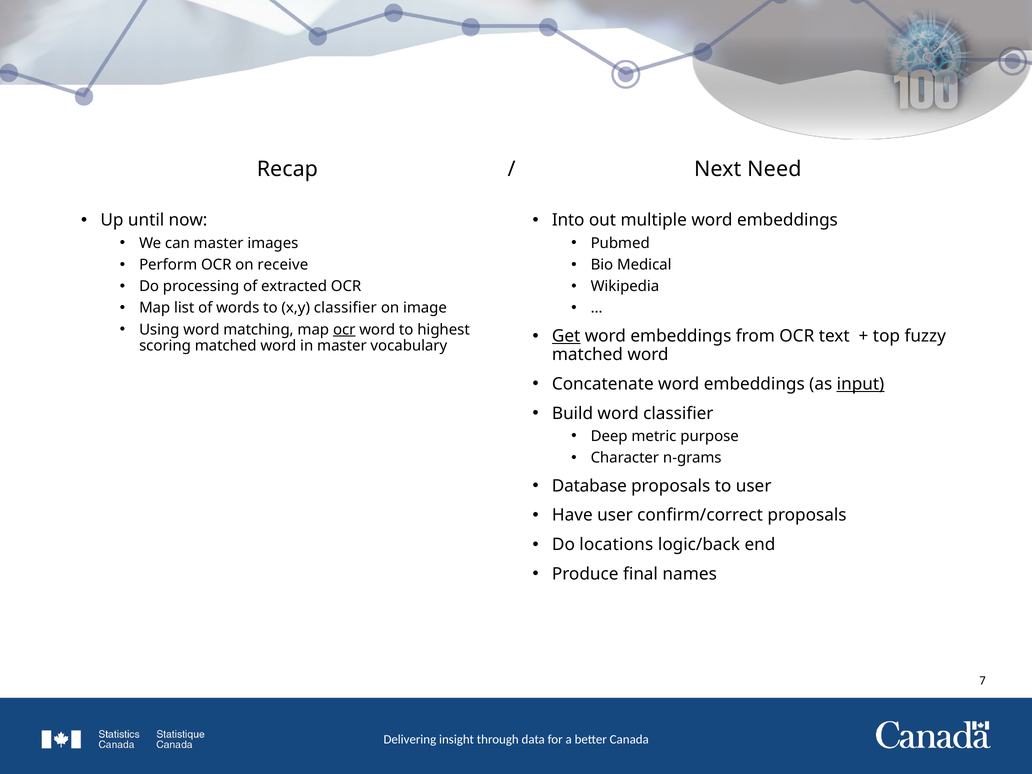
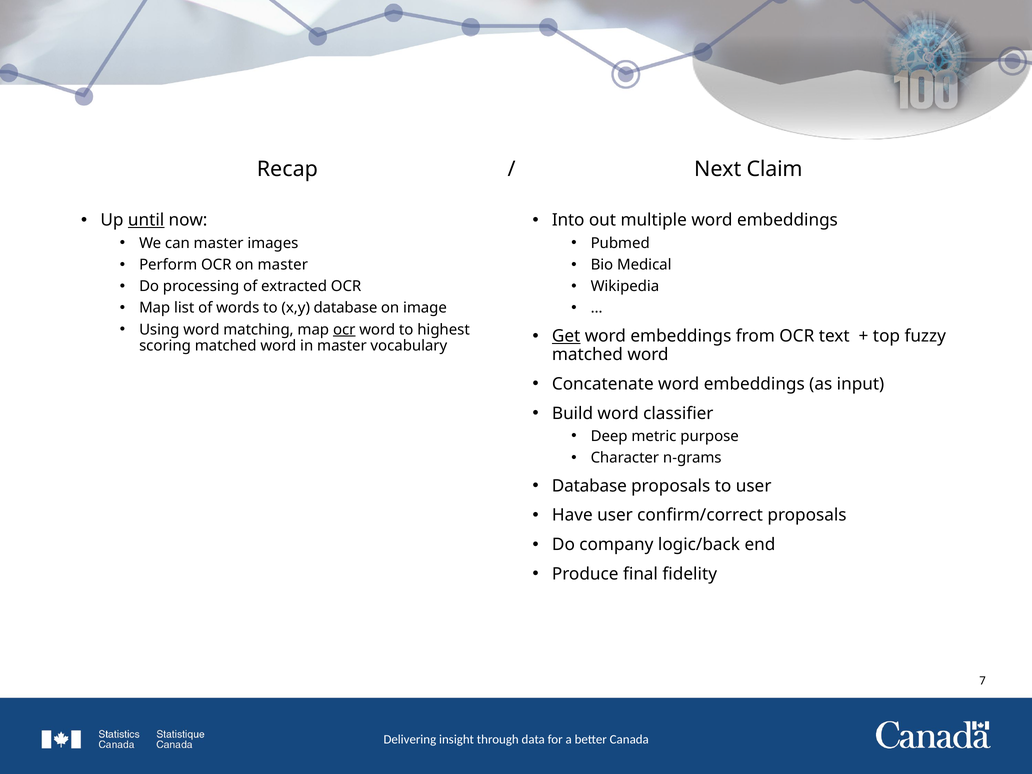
Need: Need -> Claim (775, 169)
until underline: none -> present (146, 220)
on receive: receive -> master (283, 265)
x,y classifier: classifier -> database (345, 308)
input underline: present -> none (860, 384)
locations: locations -> company (616, 545)
names: names -> fidelity (690, 574)
